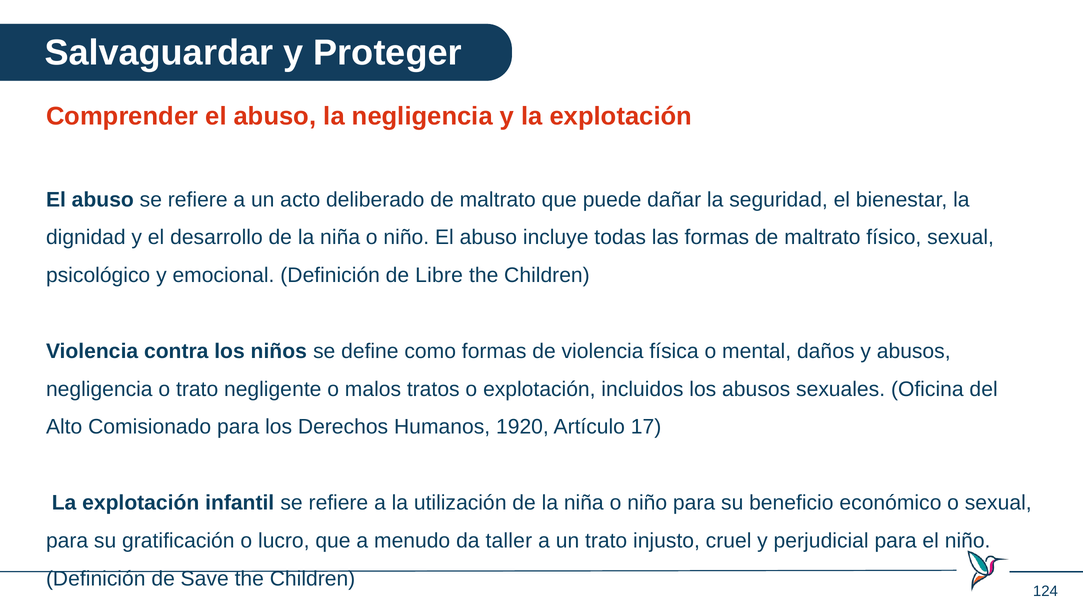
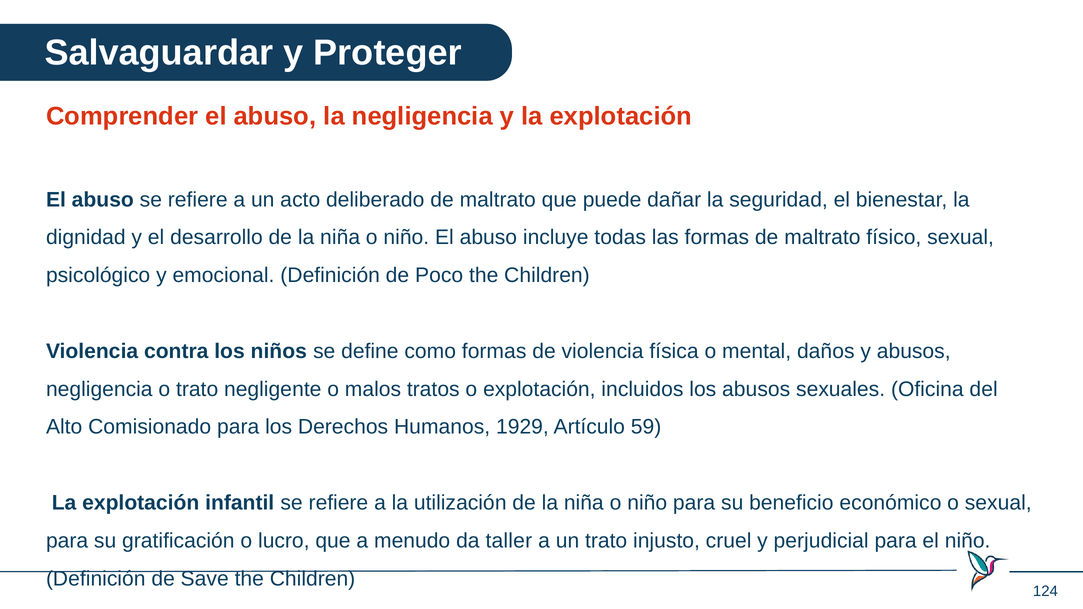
Libre: Libre -> Poco (439, 276)
1920: 1920 -> 1929 (522, 427)
17: 17 -> 59 (646, 427)
